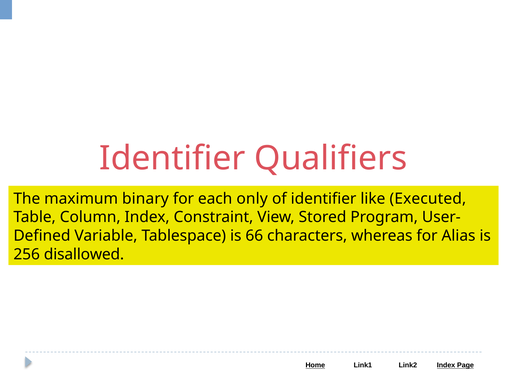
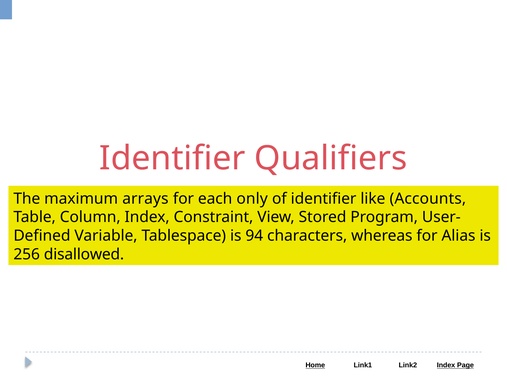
binary: binary -> arrays (145, 199)
Executed: Executed -> Accounts (428, 199)
66: 66 -> 94 (254, 236)
